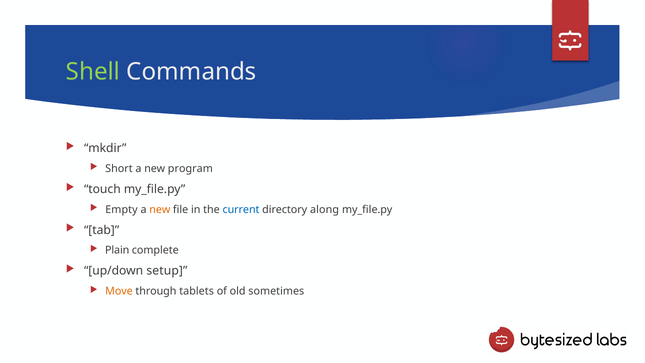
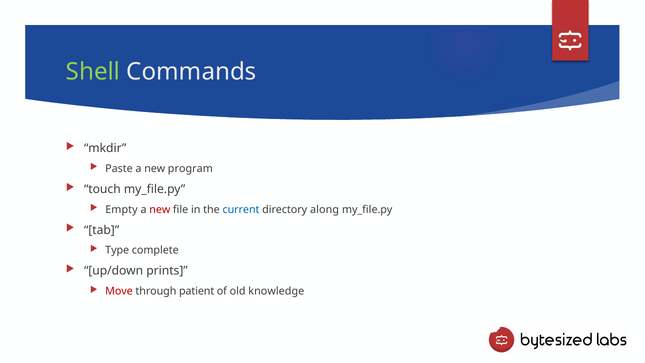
Short: Short -> Paste (119, 169)
new colour: orange -> red (160, 209)
Plain: Plain -> Type (117, 250)
setup: setup -> prints (167, 271)
Move colour: orange -> red (119, 291)
tablets: tablets -> patient (197, 291)
sometimes: sometimes -> knowledge (276, 291)
